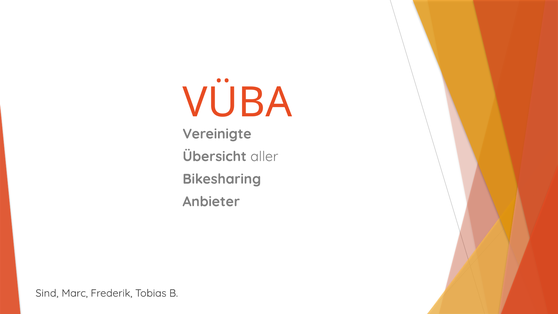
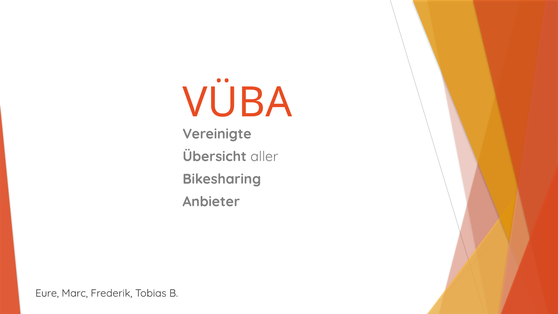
Sind: Sind -> Eure (47, 293)
